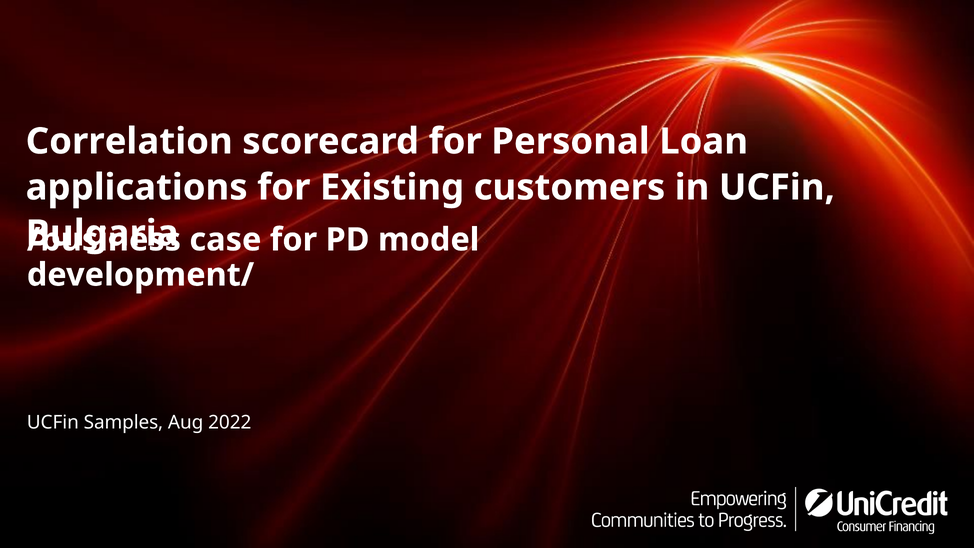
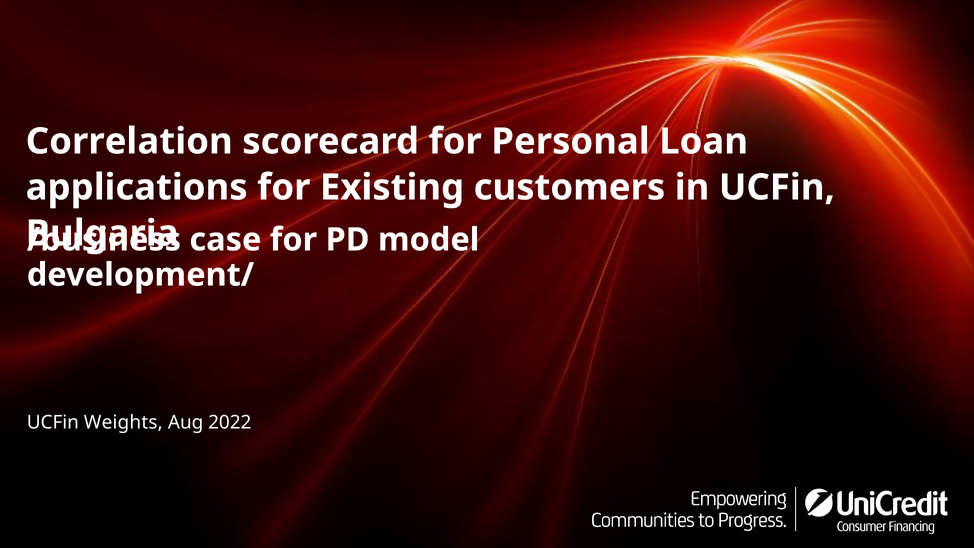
Samples: Samples -> Weights (123, 422)
